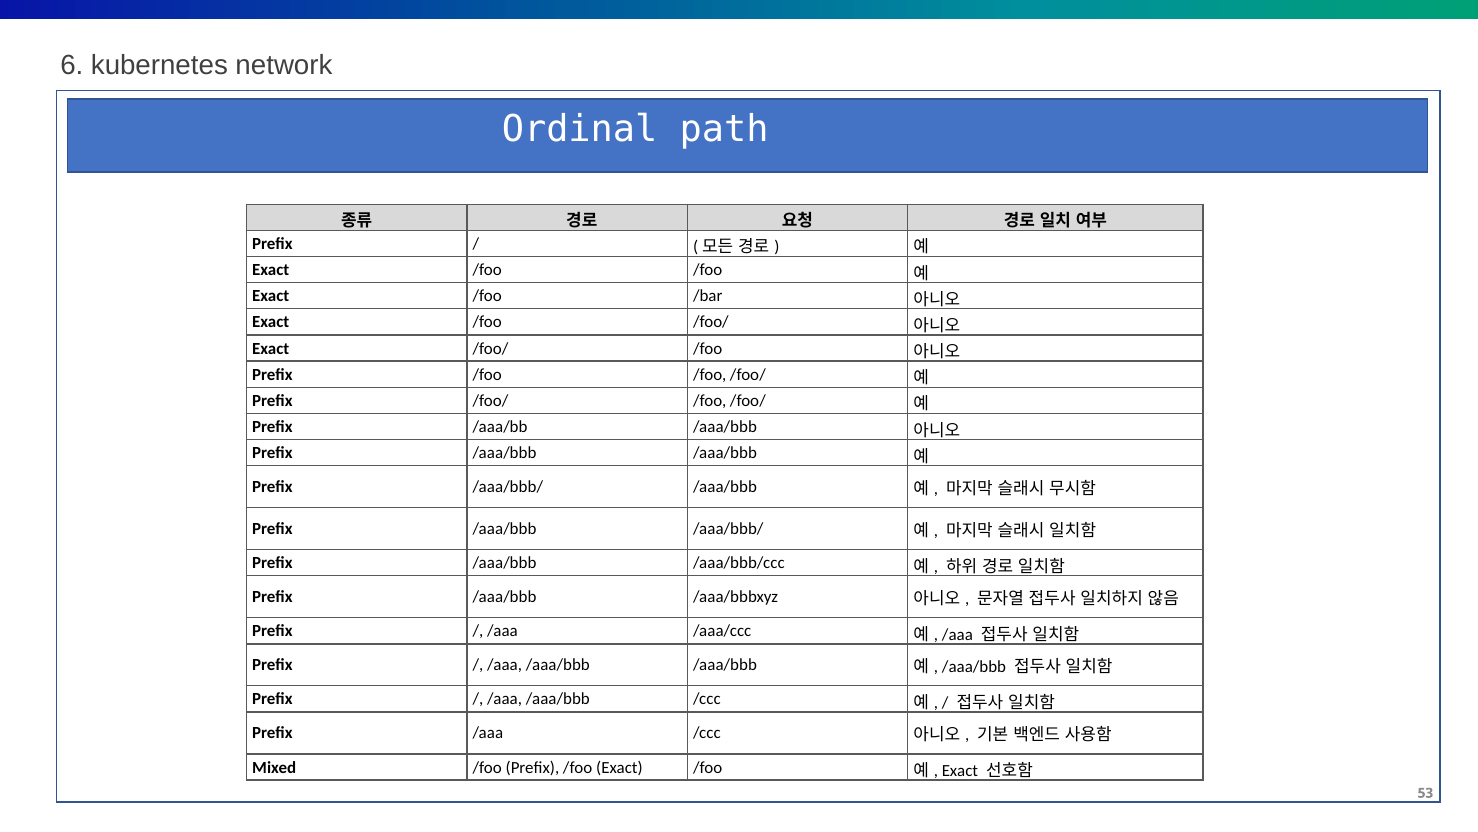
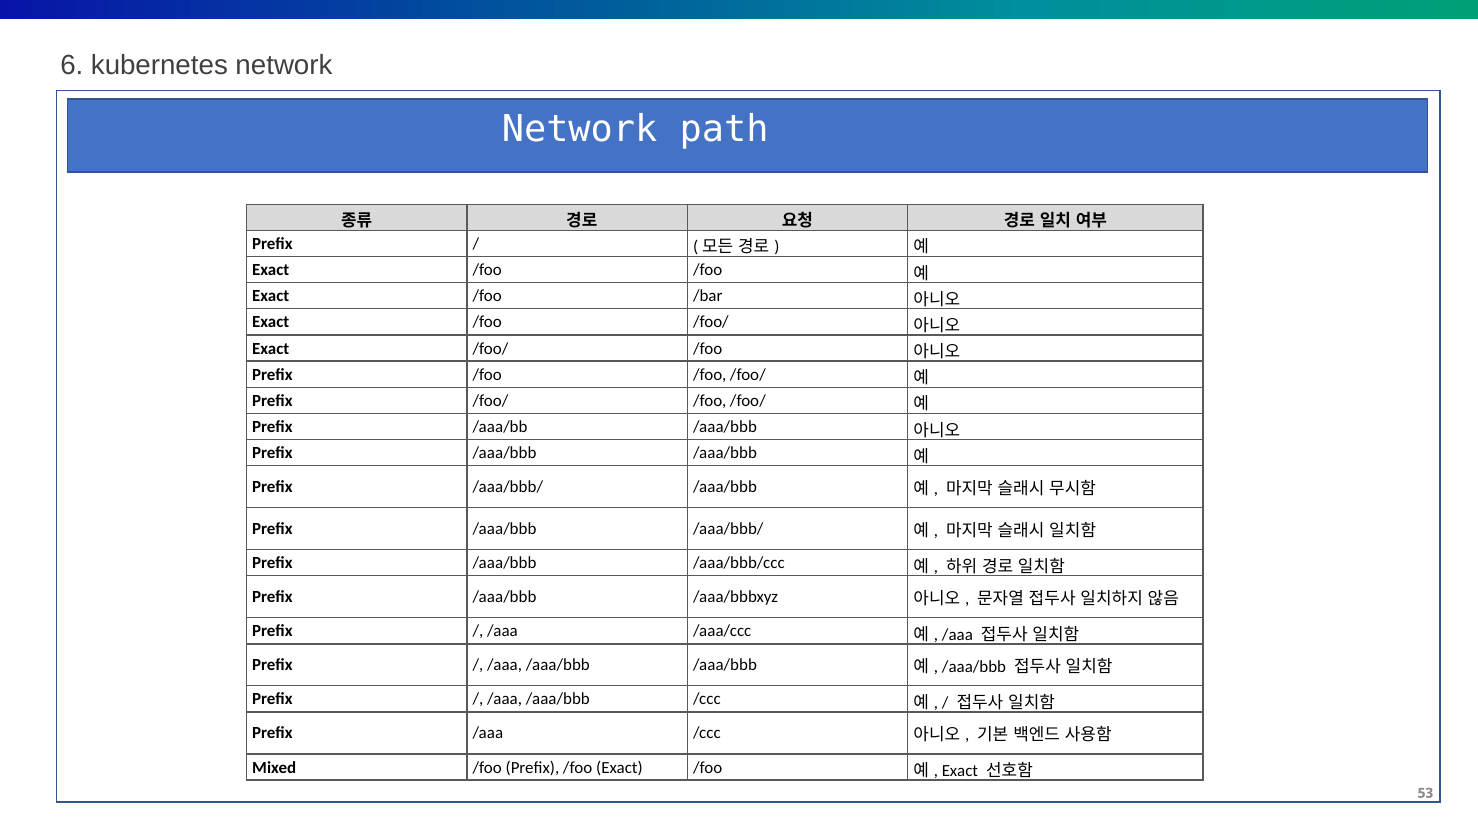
Ordinal: Ordinal -> Network (580, 129)
